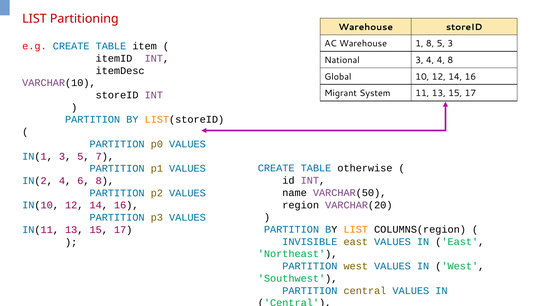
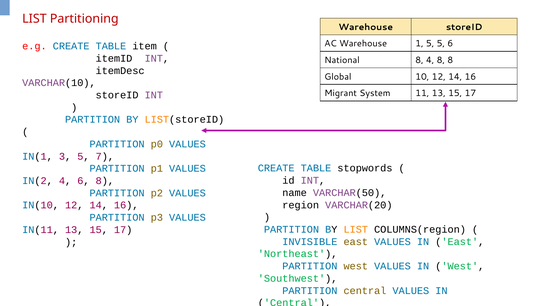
1 8: 8 -> 5 (430, 44)
5 3: 3 -> 6 (450, 44)
National 3: 3 -> 8 (419, 60)
4 4: 4 -> 8 (441, 60)
otherwise: otherwise -> stopwords (365, 168)
